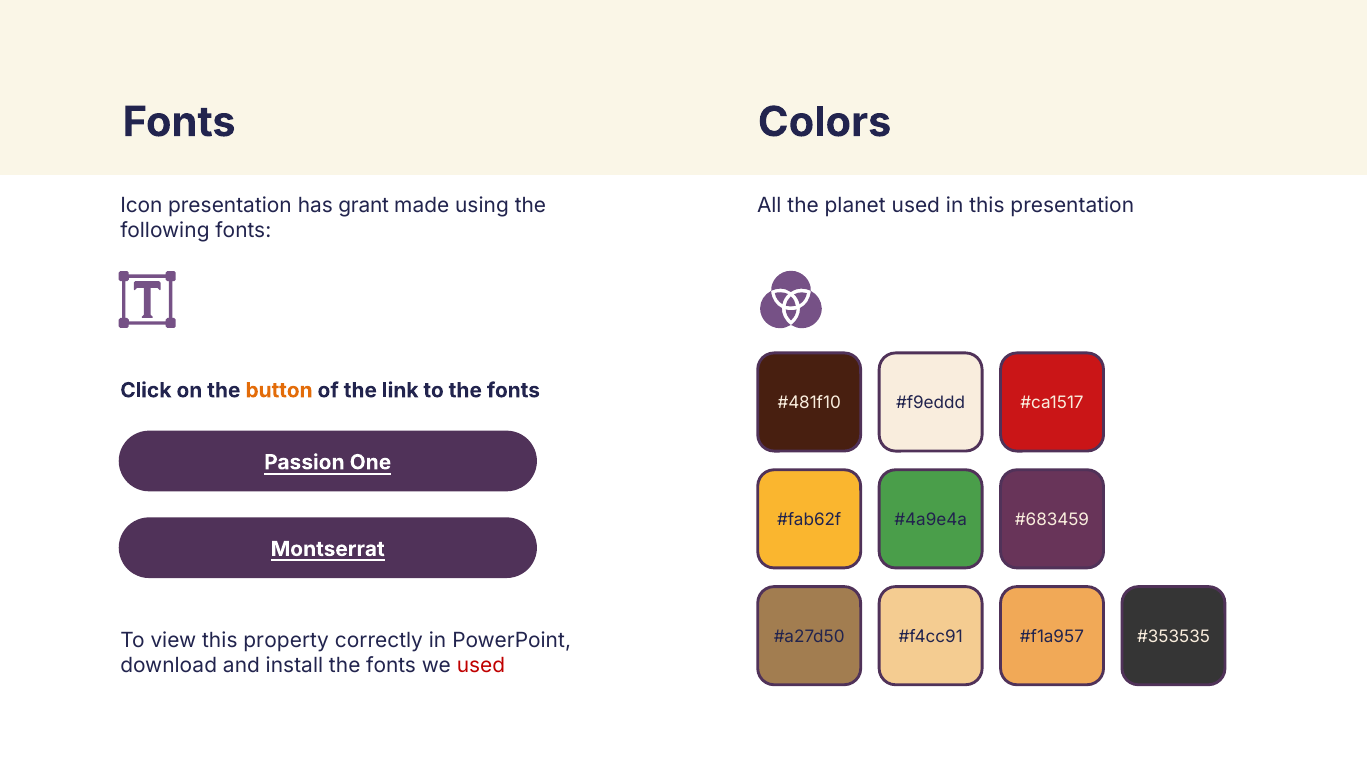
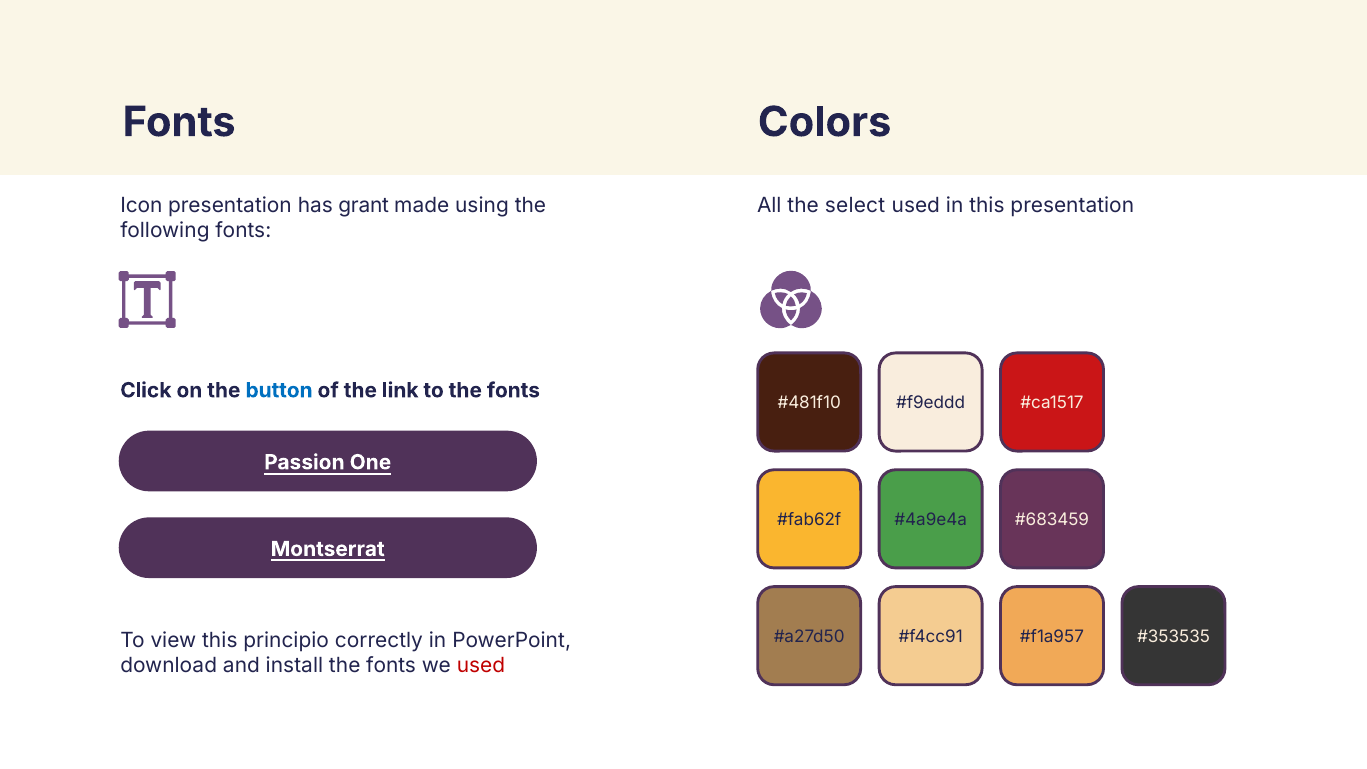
planet: planet -> select (855, 205)
button colour: orange -> blue (279, 390)
property: property -> principio (286, 641)
